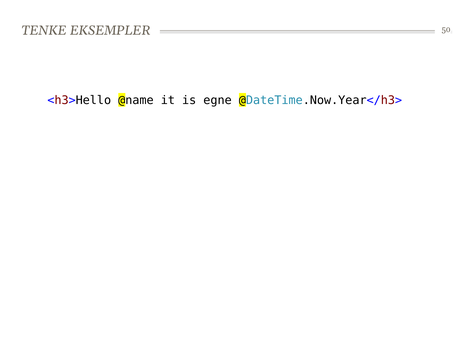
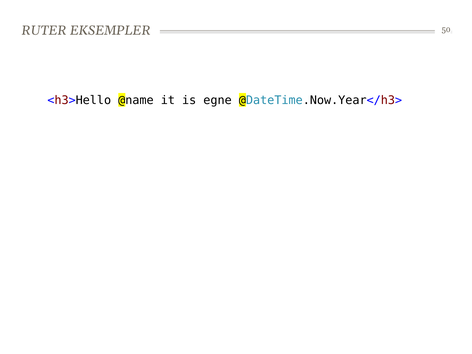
TENKE: TENKE -> RUTER (44, 30)
